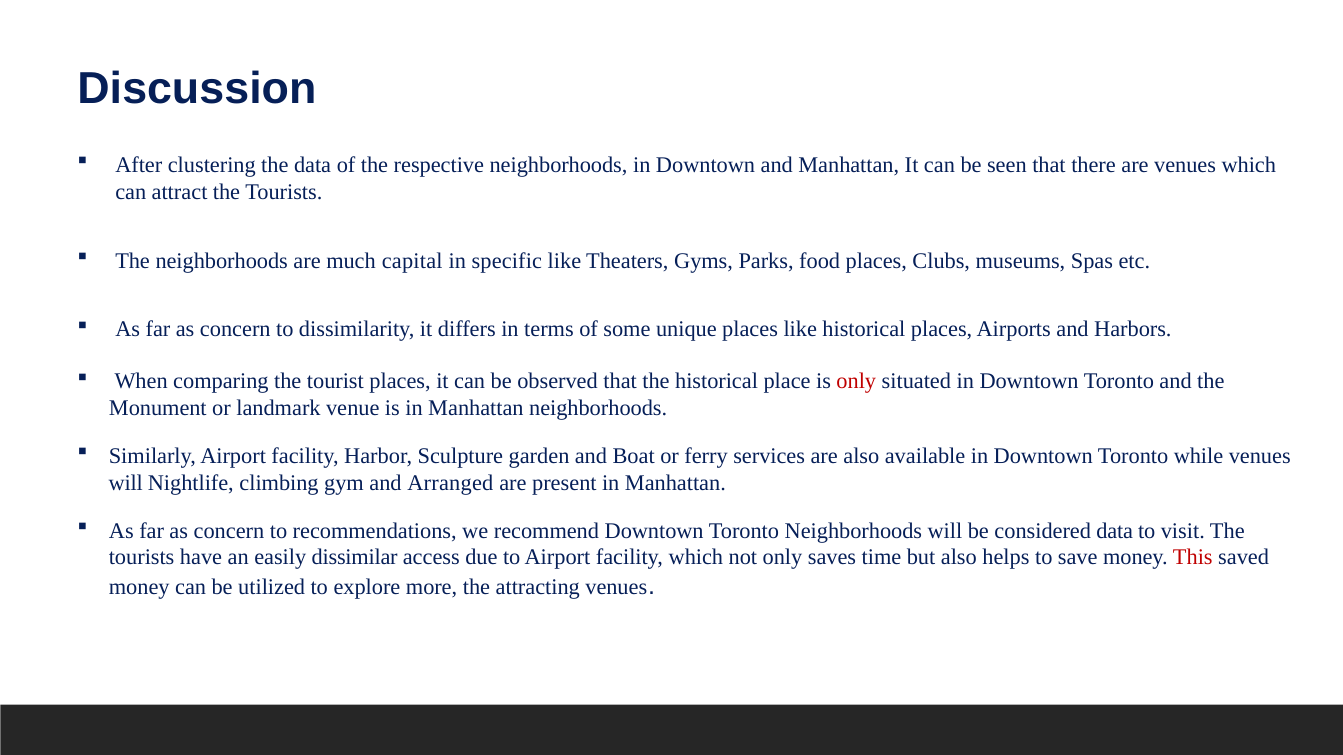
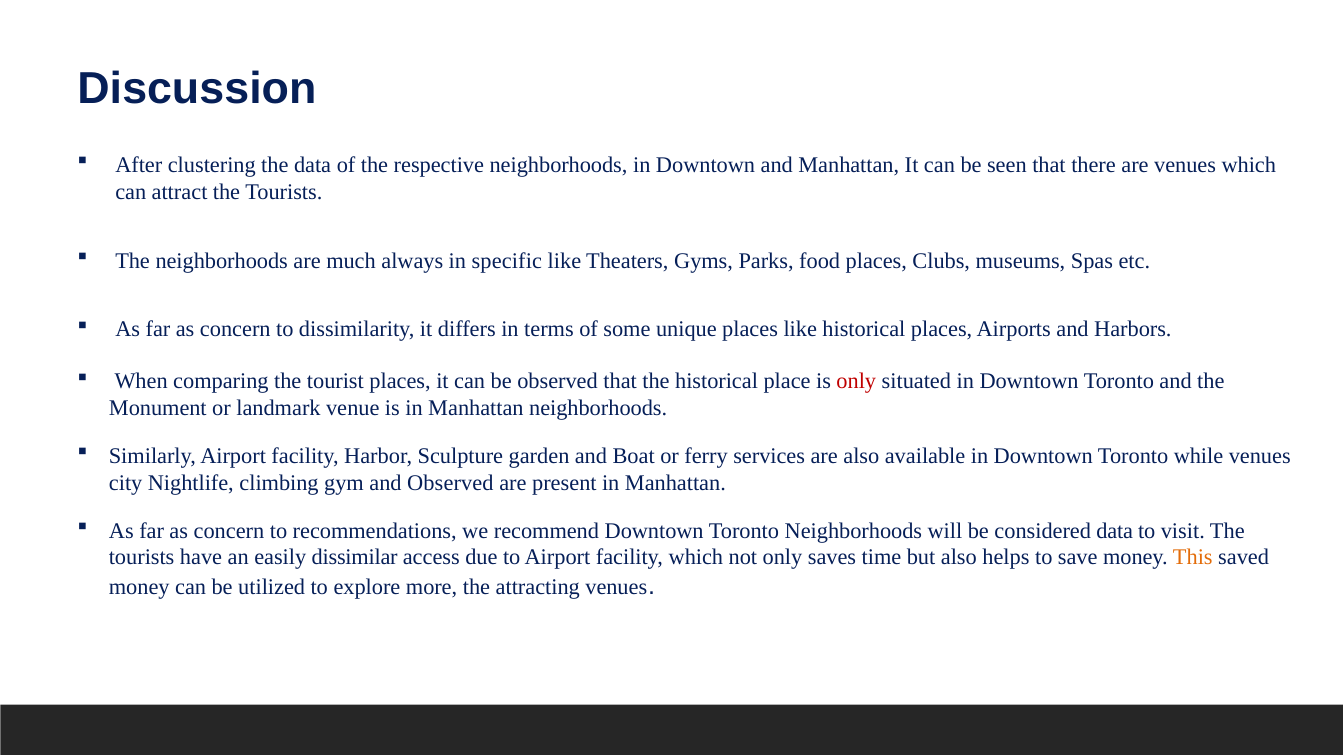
capital: capital -> always (412, 261)
will: will -> city (126, 483)
and Arranged: Arranged -> Observed (450, 483)
This colour: red -> orange (1193, 558)
